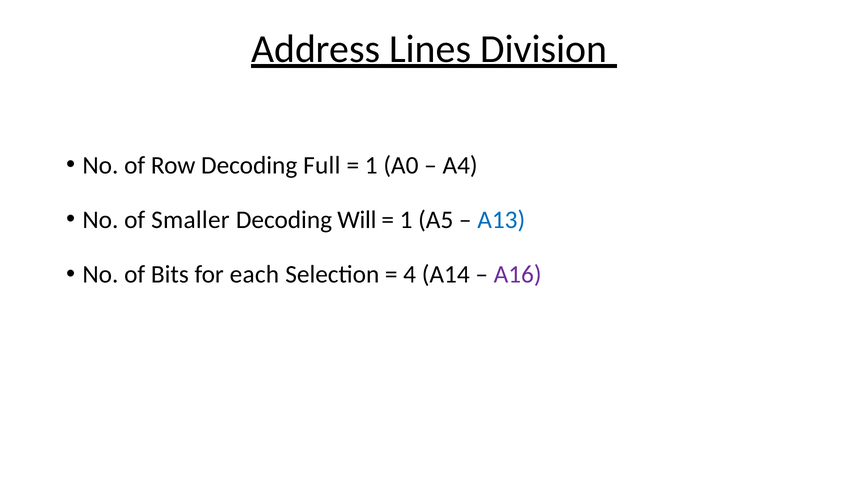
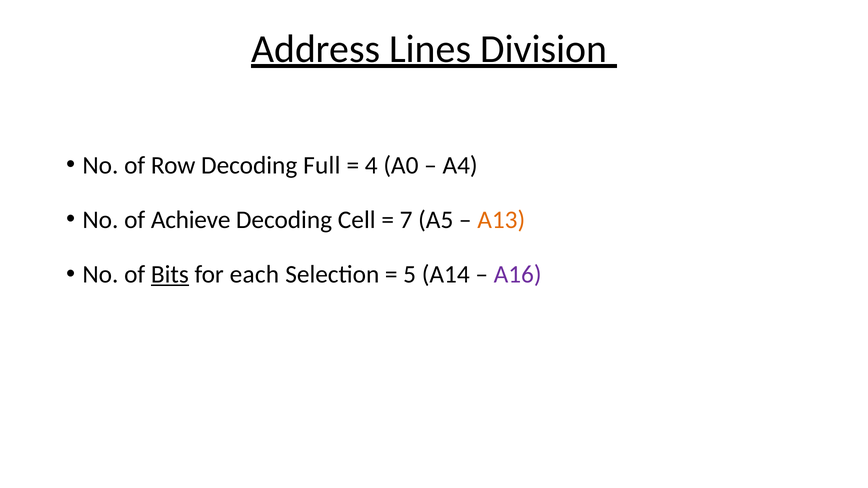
1: 1 -> 4 (371, 165)
Smaller: Smaller -> Achieve (191, 220)
Will: Will -> Cell (357, 220)
1: 1 -> 7 (406, 220)
A13 colour: blue -> orange (501, 220)
Bits underline: none -> present (170, 275)
4: 4 -> 5 (410, 275)
